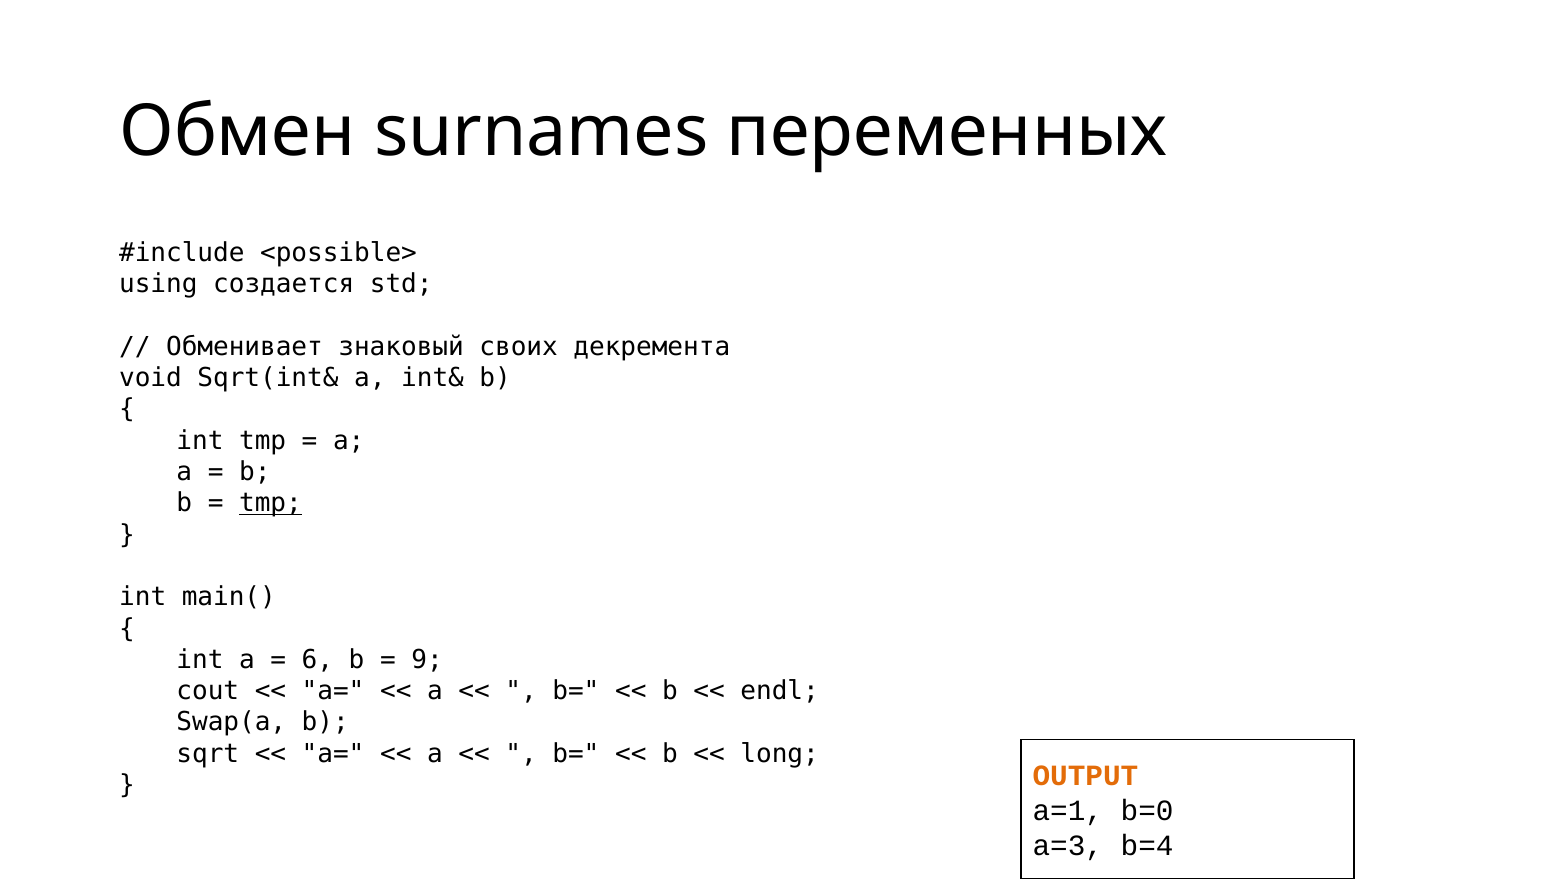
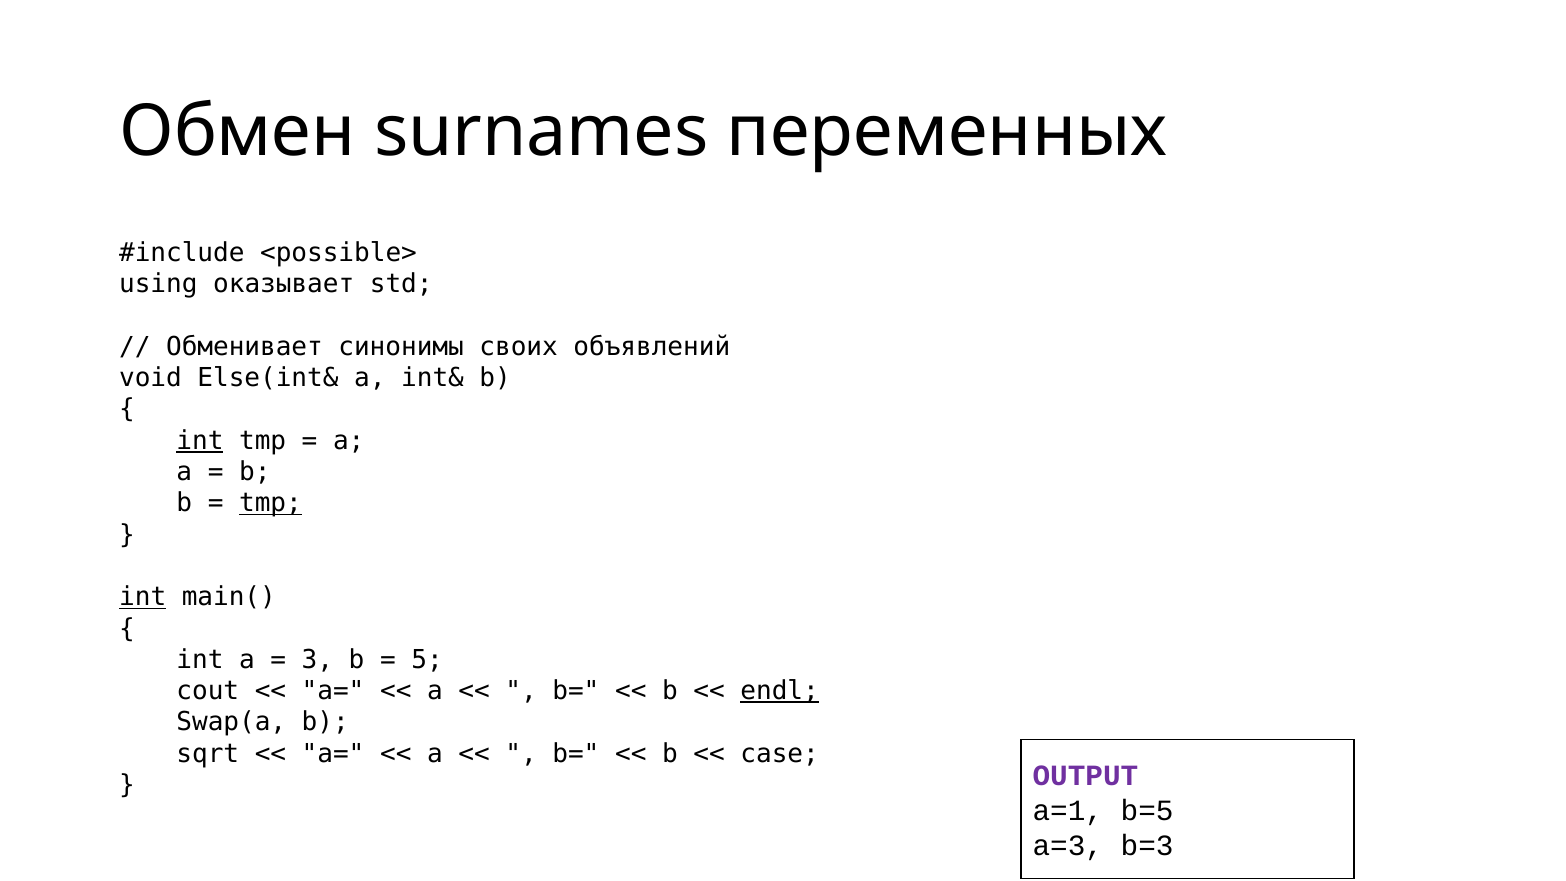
создается: создается -> оказывает (284, 284)
знаковый: знаковый -> синонимы (401, 347)
декремента: декремента -> объявлений (652, 347)
Sqrt(int&: Sqrt(int& -> Else(int& (268, 378)
int underline: none -> present (200, 441)
int underline: none -> present (143, 597)
6: 6 -> 3 (317, 660)
9: 9 -> 5 (427, 660)
endl underline: none -> present (780, 691)
long: long -> case (780, 754)
OUTPUT colour: orange -> purple (1085, 776)
b=0: b=0 -> b=5 (1147, 811)
b=4: b=4 -> b=3 (1147, 846)
